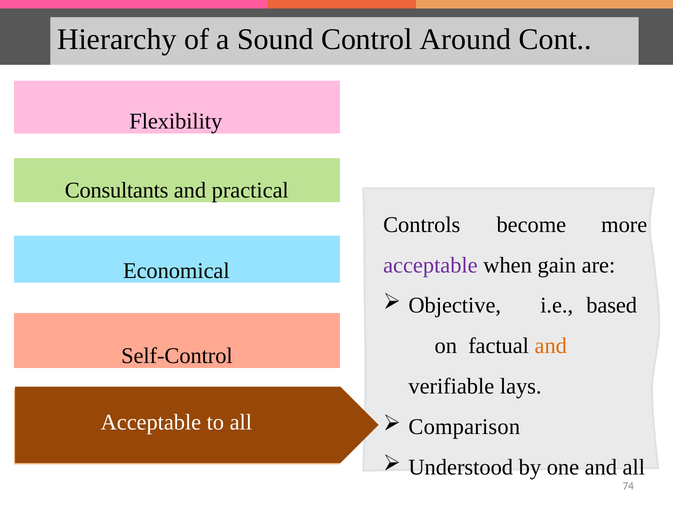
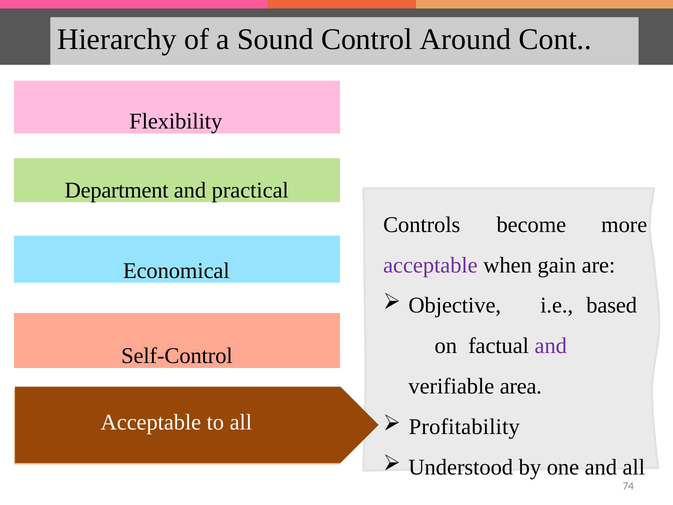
Consultants: Consultants -> Department (117, 190)
and colour: orange -> purple (551, 346)
lays: lays -> area (521, 386)
Comparison: Comparison -> Profitability (464, 427)
